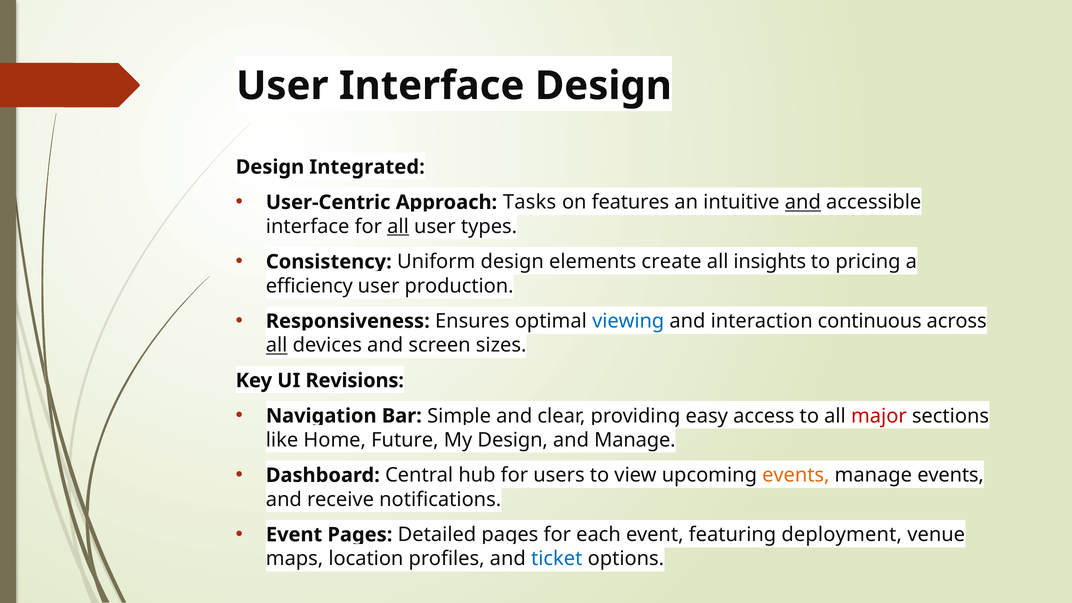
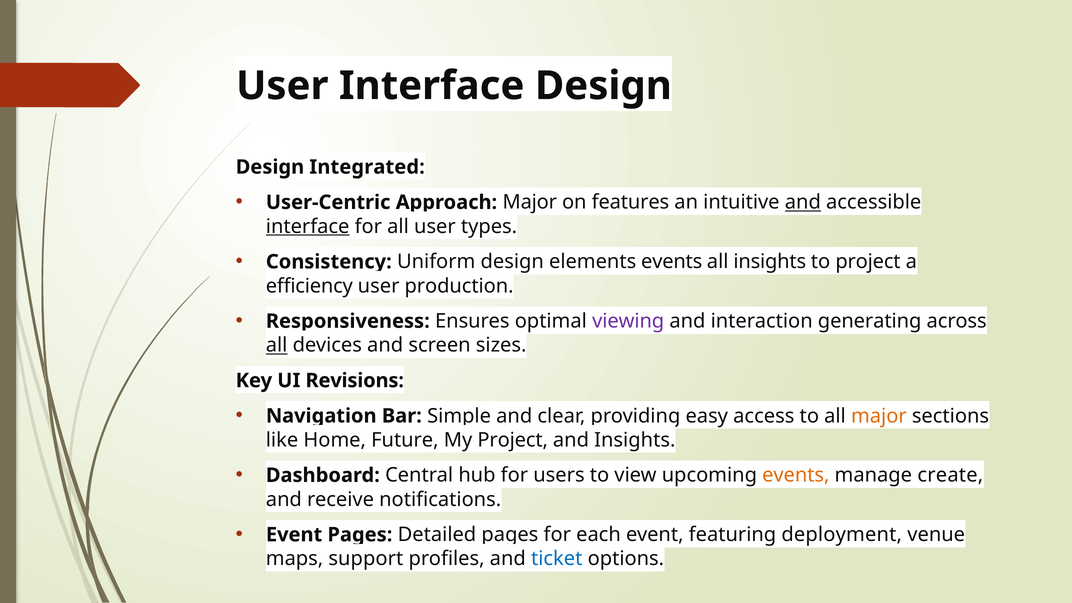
Tasks: Tasks -> Major (530, 202)
interface underline: none -> present (308, 226)
all underline: present -> none (398, 226)
elements create: create -> events (672, 262)
to pricing: pricing -> project (868, 262)
viewing colour: blue -> purple (628, 321)
continuous: continuous -> generating (870, 321)
major colour: red -> orange (879, 416)
My Design: Design -> Project (513, 440)
and Manage: Manage -> Insights (635, 440)
manage events: events -> create (950, 475)
location: location -> support (366, 559)
